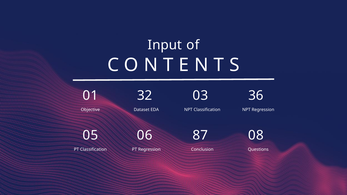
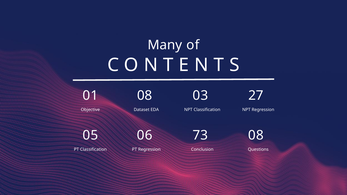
Input: Input -> Many (165, 45)
01 32: 32 -> 08 (145, 96)
36: 36 -> 27 (256, 96)
87: 87 -> 73 (200, 135)
